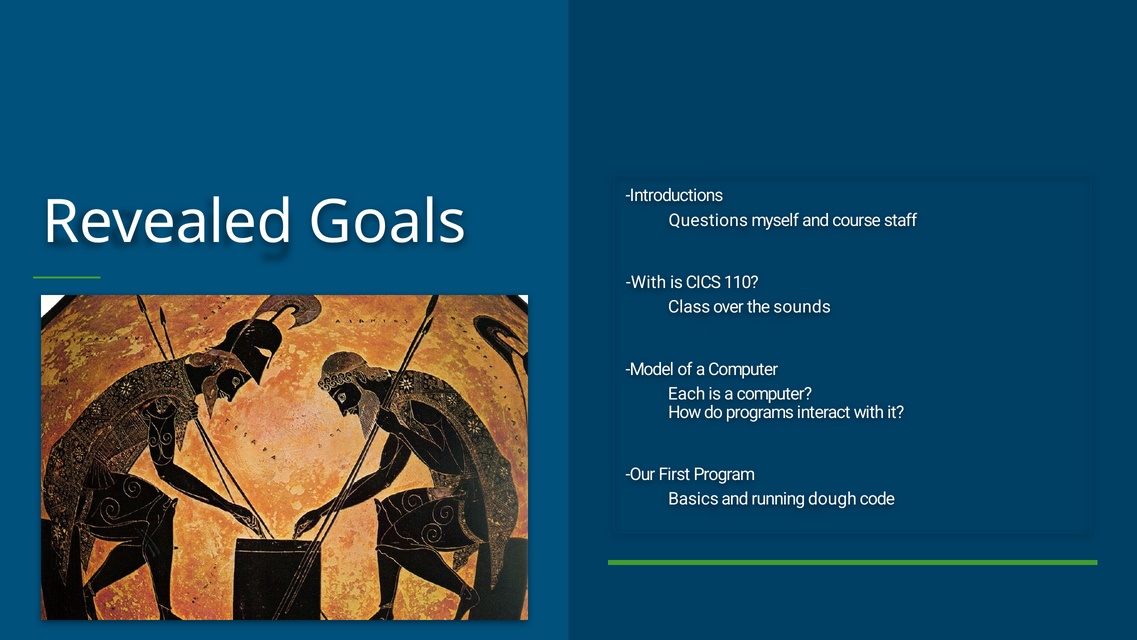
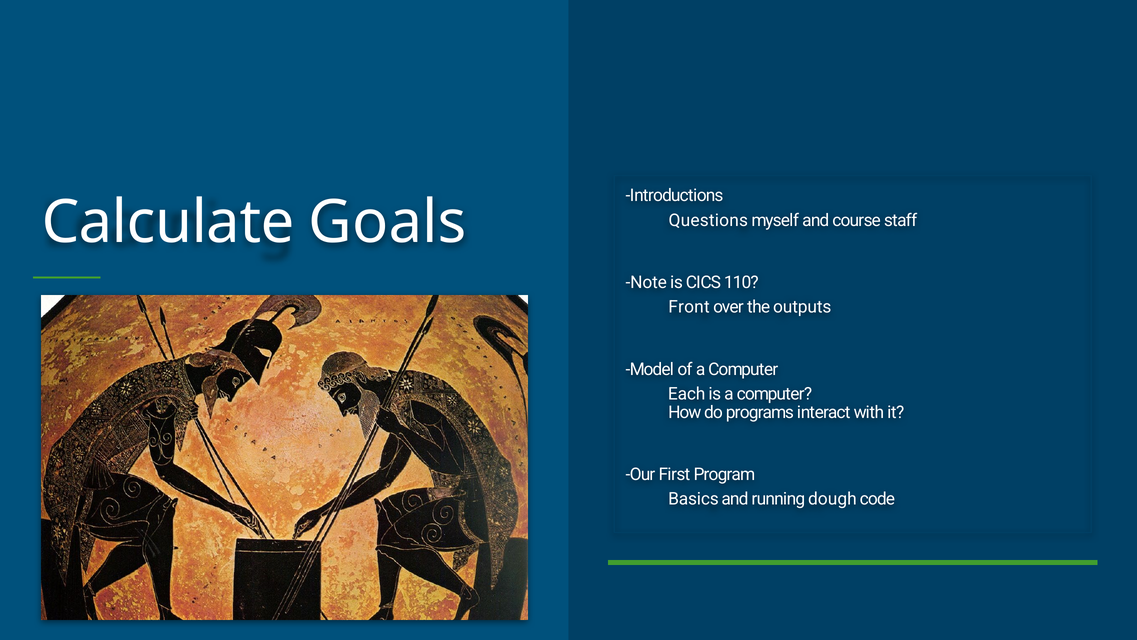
Revealed: Revealed -> Calculate (168, 222)
With: With -> Note (646, 282)
Class: Class -> Front (689, 307)
sounds: sounds -> outputs (802, 307)
